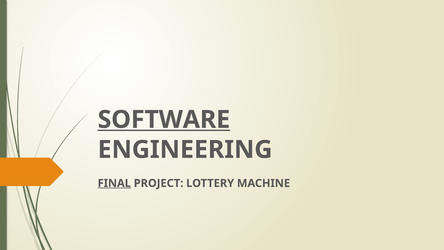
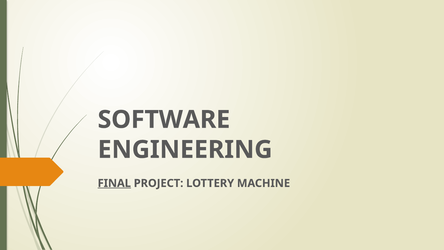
SOFTWARE underline: present -> none (164, 120)
